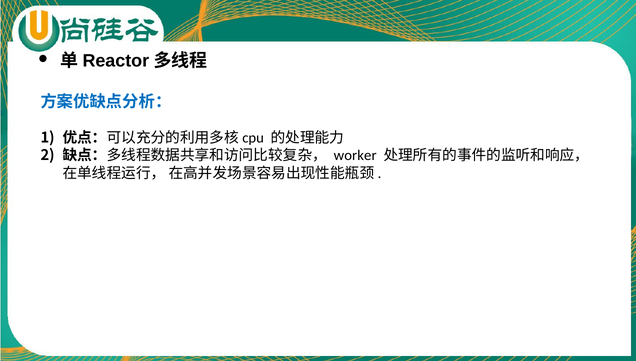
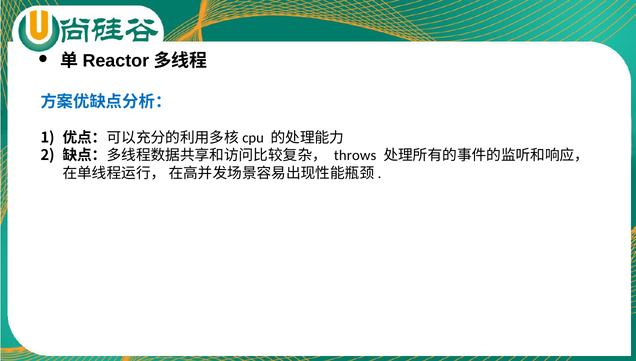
worker: worker -> throws (355, 155)
